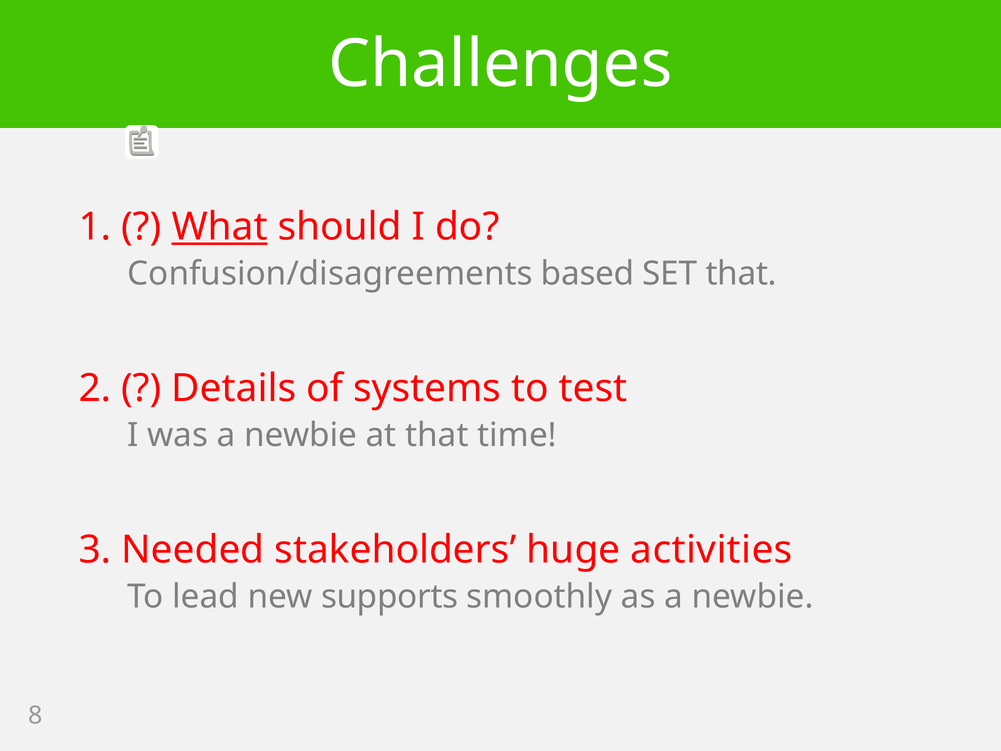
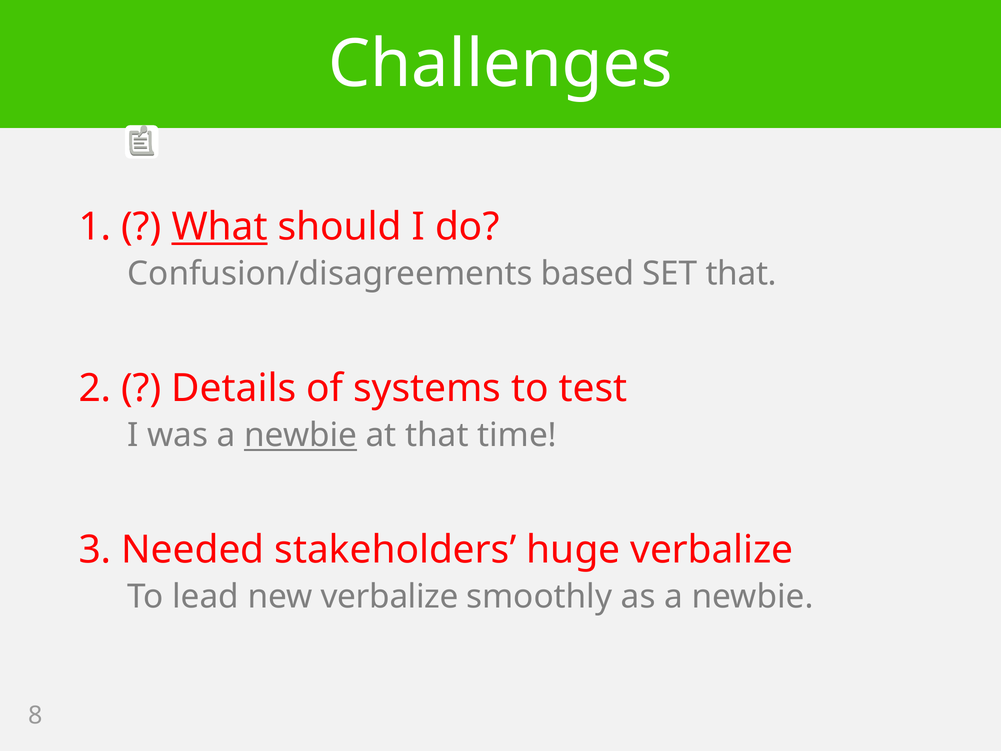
newbie underline: none -> present (301, 435)
huge activities: activities -> verbalize (712, 550)
new supports: supports -> verbalize (390, 597)
